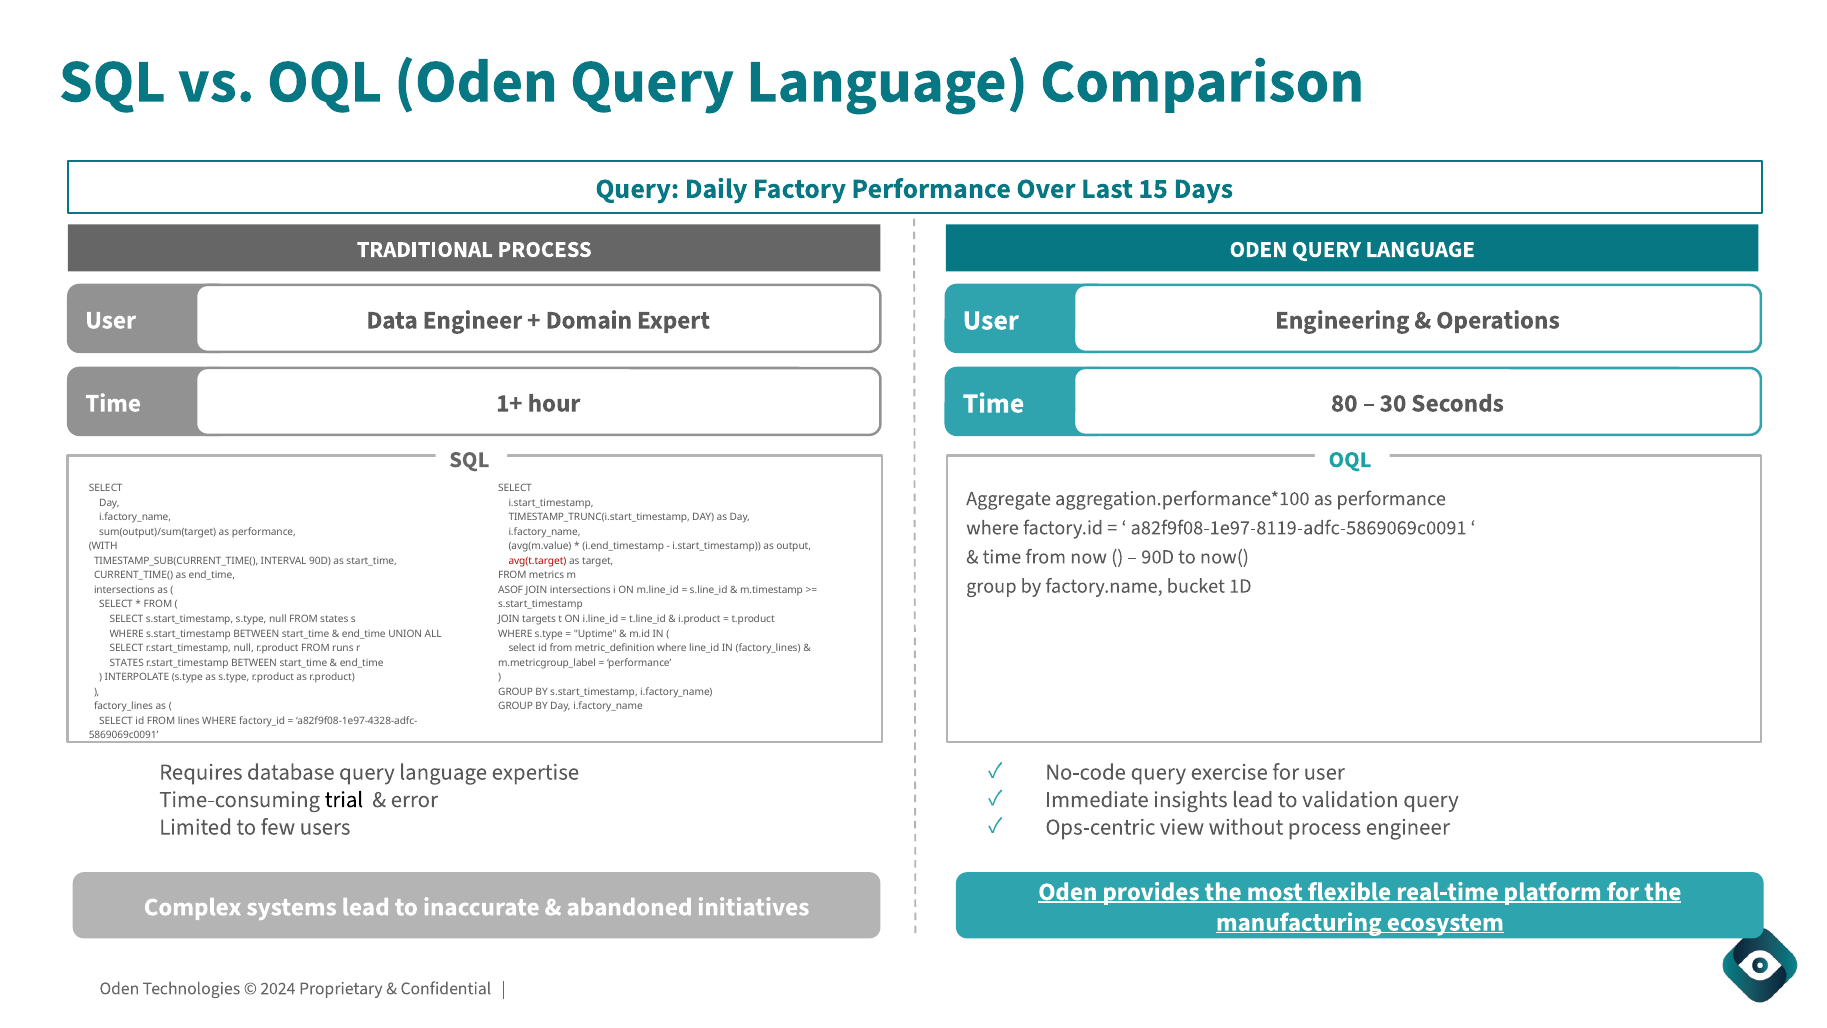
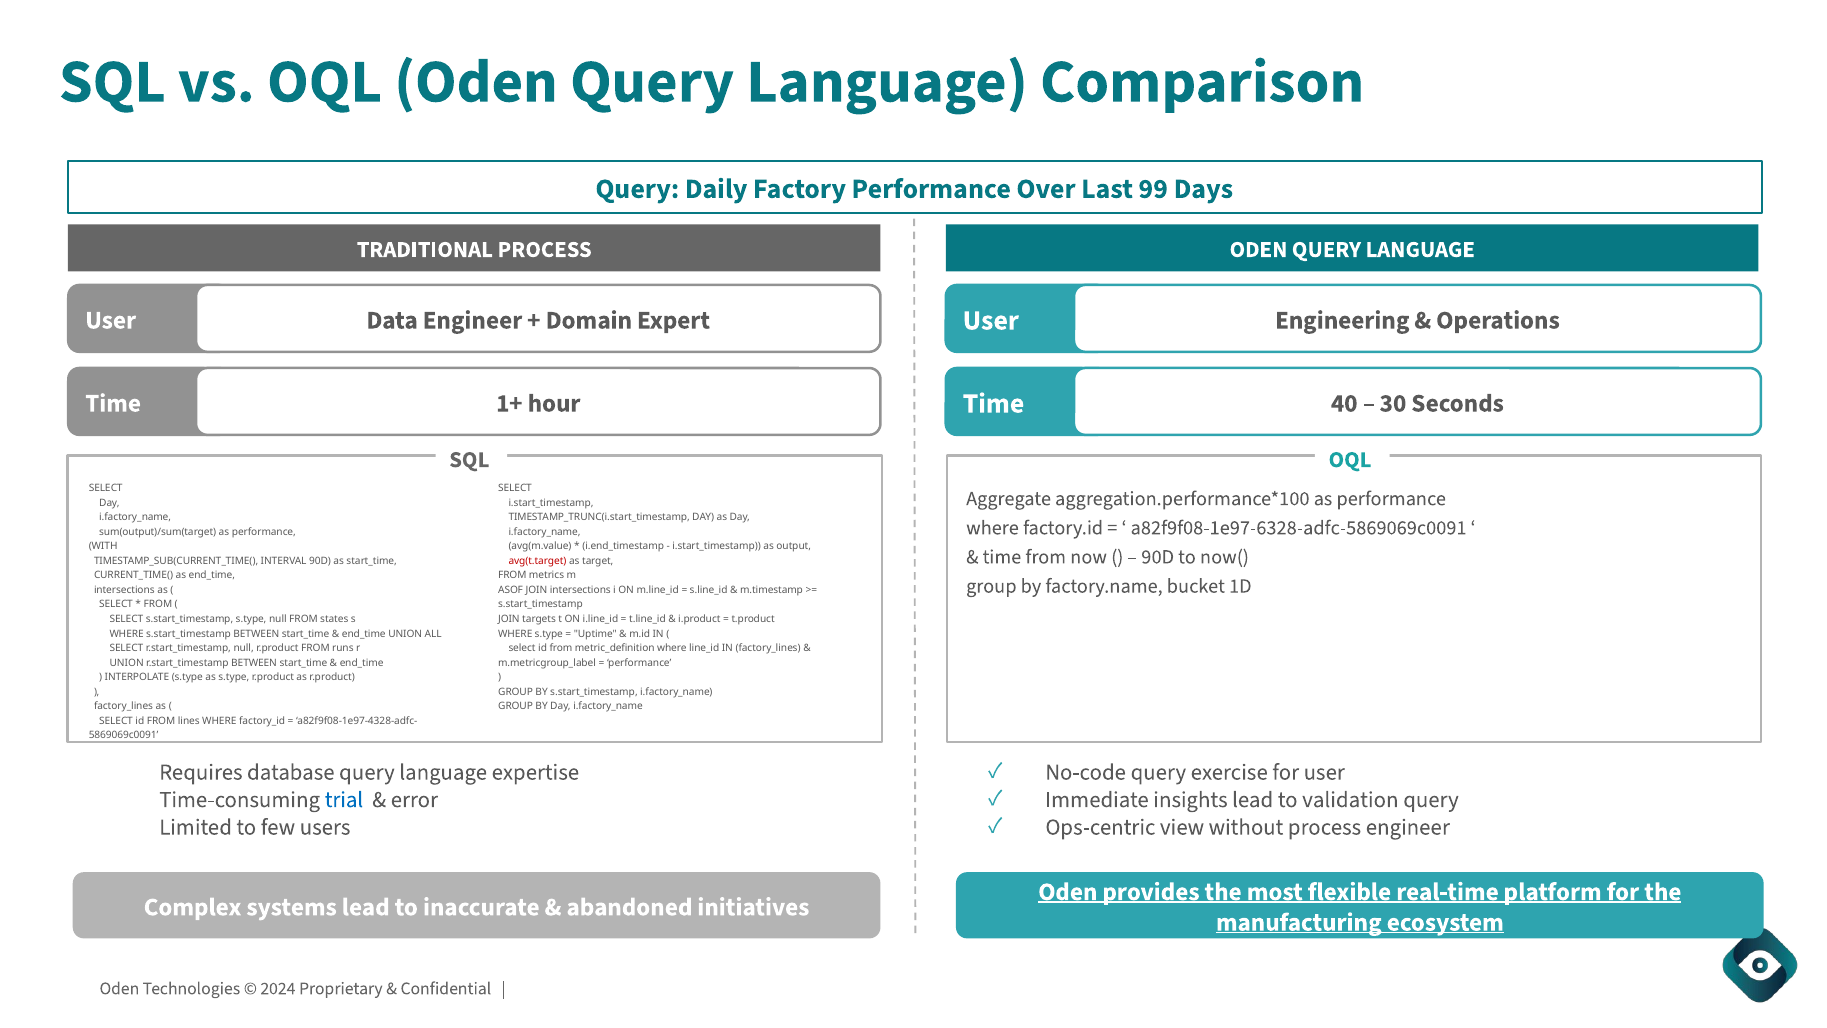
15: 15 -> 99 (1153, 189)
80: 80 -> 40 (1344, 403)
a82f9f08-1e97-8119-adfc-5869069c0091: a82f9f08-1e97-8119-adfc-5869069c0091 -> a82f9f08-1e97-6328-adfc-5869069c0091 (1299, 528)
STATES: STATES -> UNION (127, 663)
trial colour: black -> blue (344, 799)
